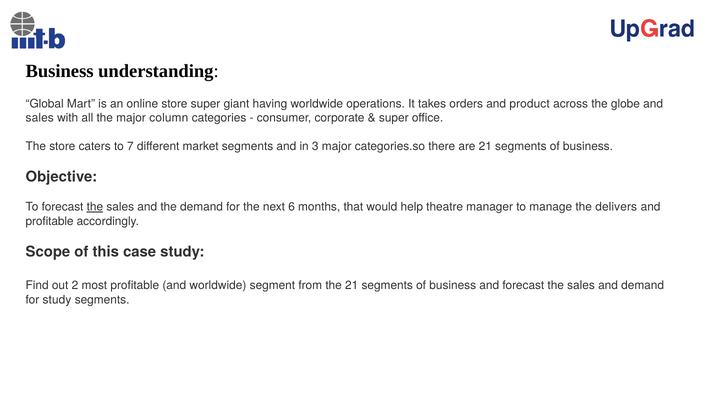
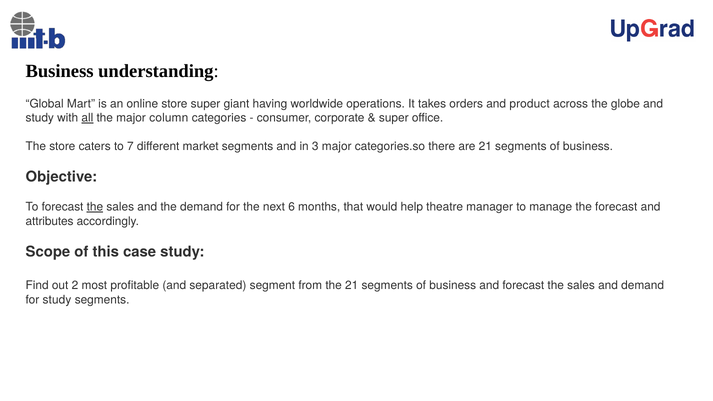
sales: sales -> study (40, 118)
all underline: none -> present (87, 118)
the delivers: delivers -> forecast (616, 207)
profitable: profitable -> attributes (50, 221)
and worldwide: worldwide -> separated (218, 285)
